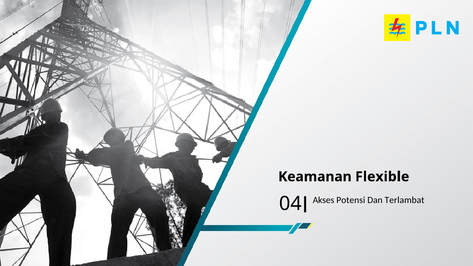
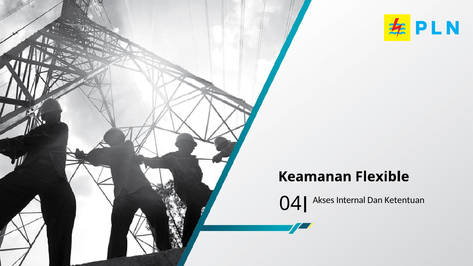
Potensi: Potensi -> Internal (351, 200)
Terlambat: Terlambat -> Ketentuan (405, 200)
